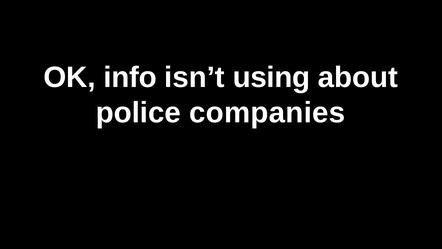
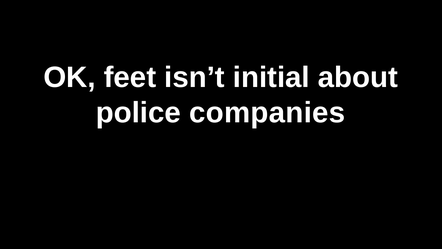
info: info -> feet (130, 77)
using: using -> initial (271, 77)
